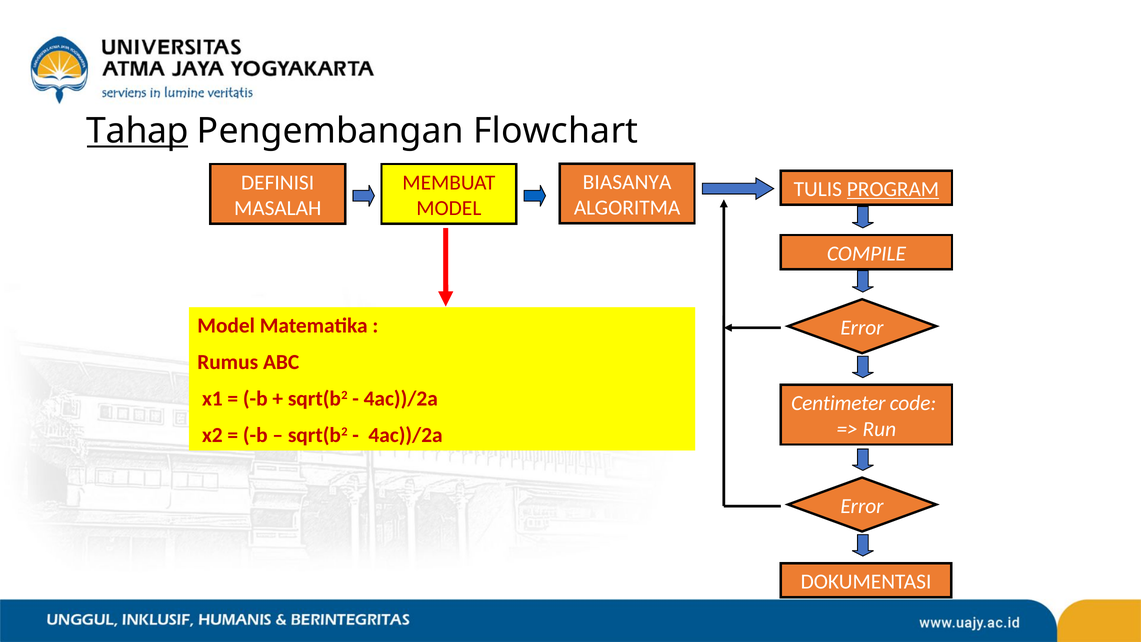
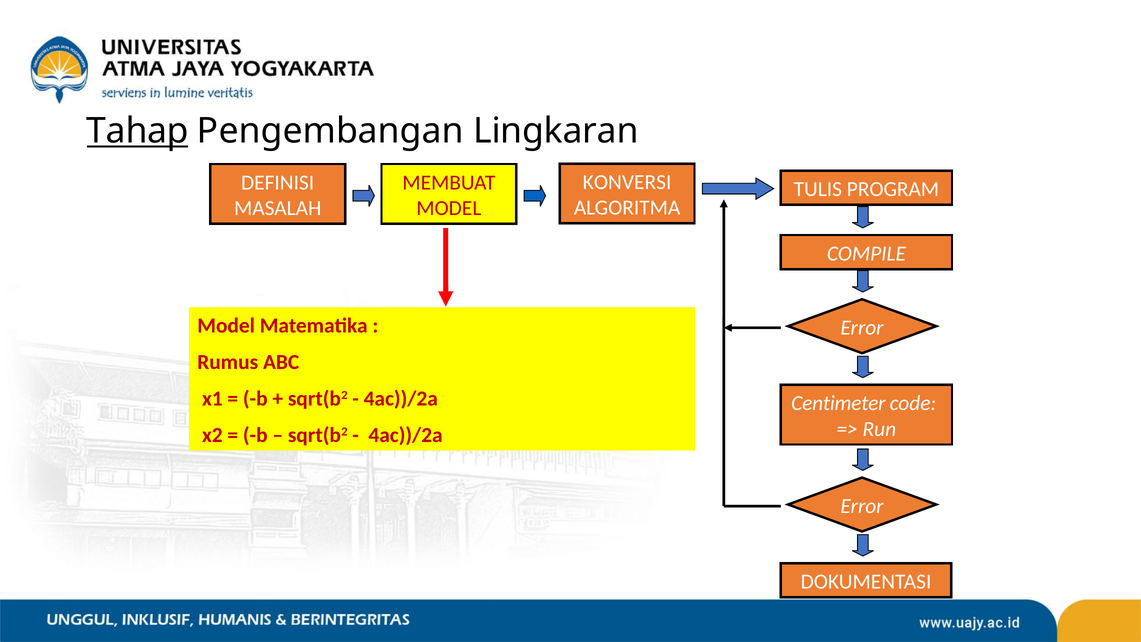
Flowchart: Flowchart -> Lingkaran (556, 131)
BIASANYA: BIASANYA -> KONVERSI (627, 182)
PROGRAM underline: present -> none (893, 189)
